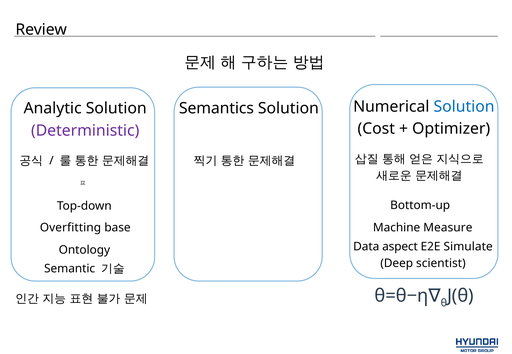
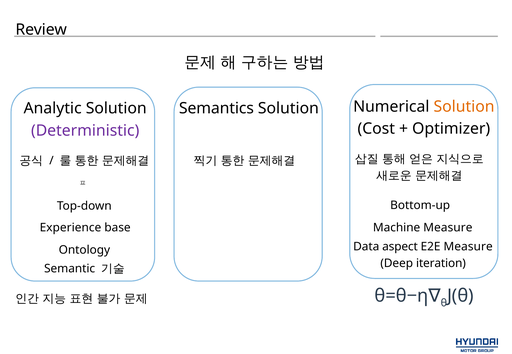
Solution colour: blue -> orange (464, 107)
Overfitting: Overfitting -> Experience (70, 228)
E2E Simulate: Simulate -> Measure (468, 247)
scientist: scientist -> iteration (441, 264)
